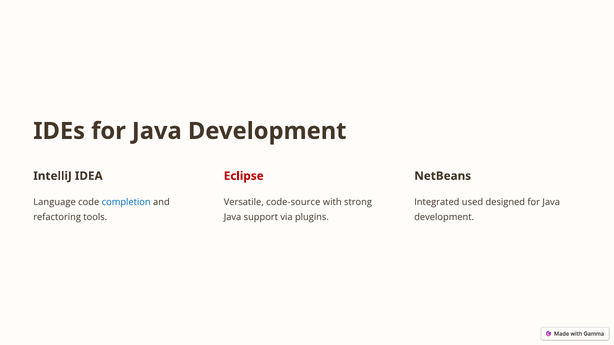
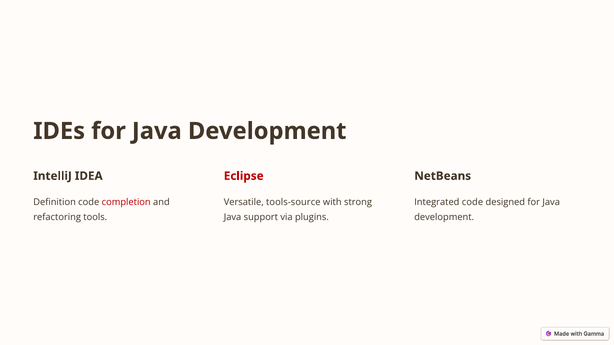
Language: Language -> Definition (55, 202)
completion colour: blue -> red (126, 202)
code-source: code-source -> tools-source (293, 202)
Integrated used: used -> code (472, 202)
